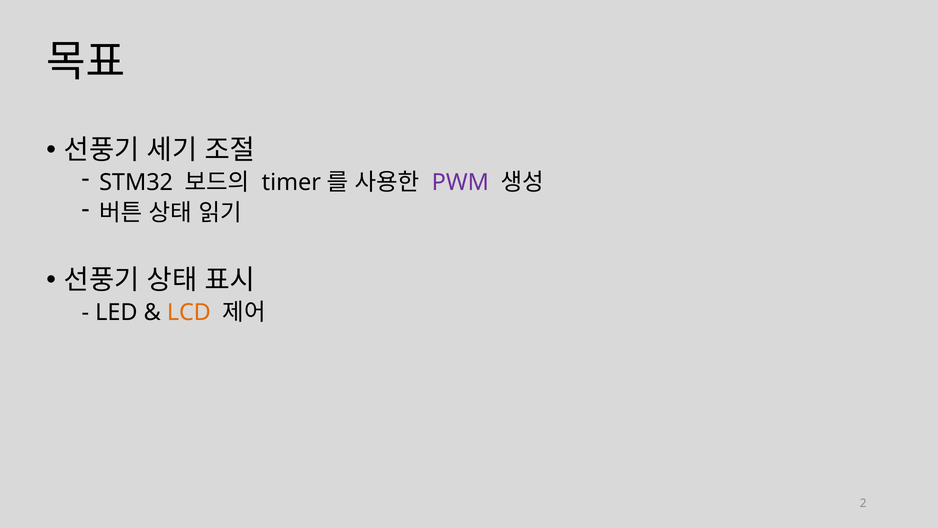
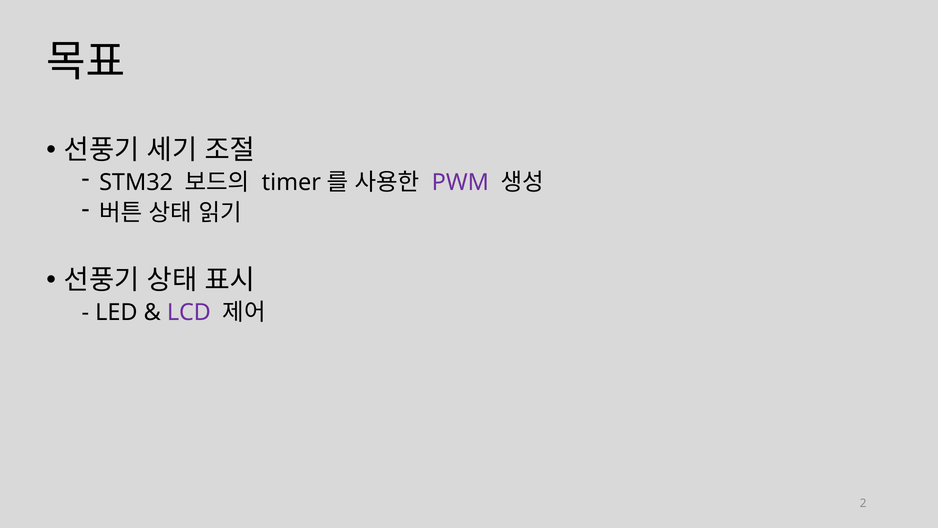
LCD colour: orange -> purple (189, 312)
